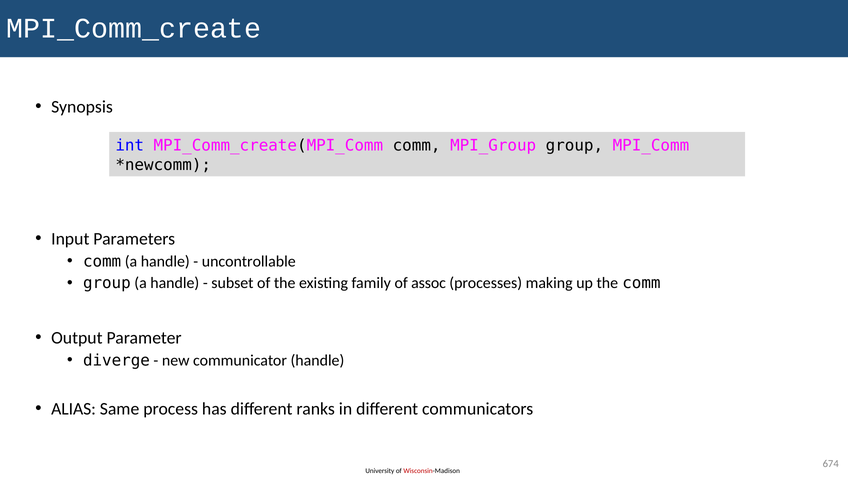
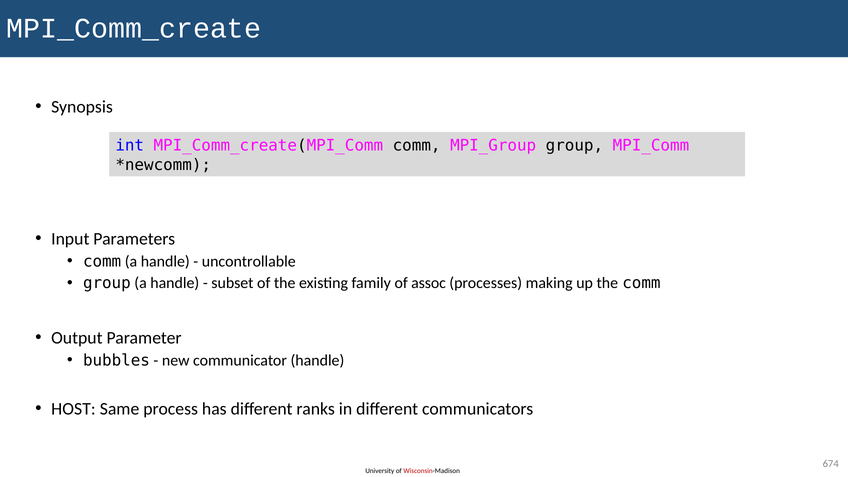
diverge: diverge -> bubbles (116, 360)
ALIAS: ALIAS -> HOST (73, 409)
